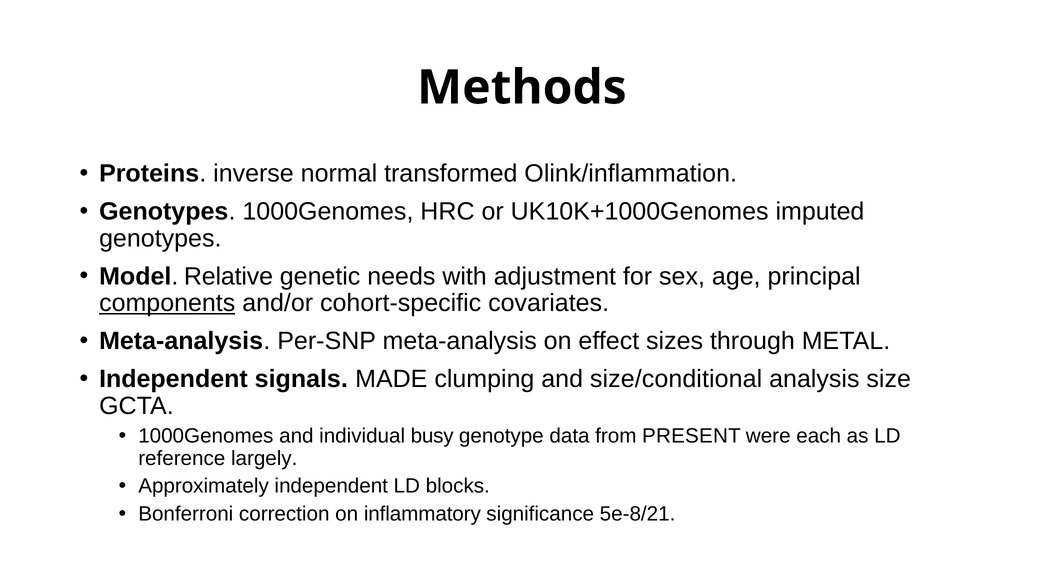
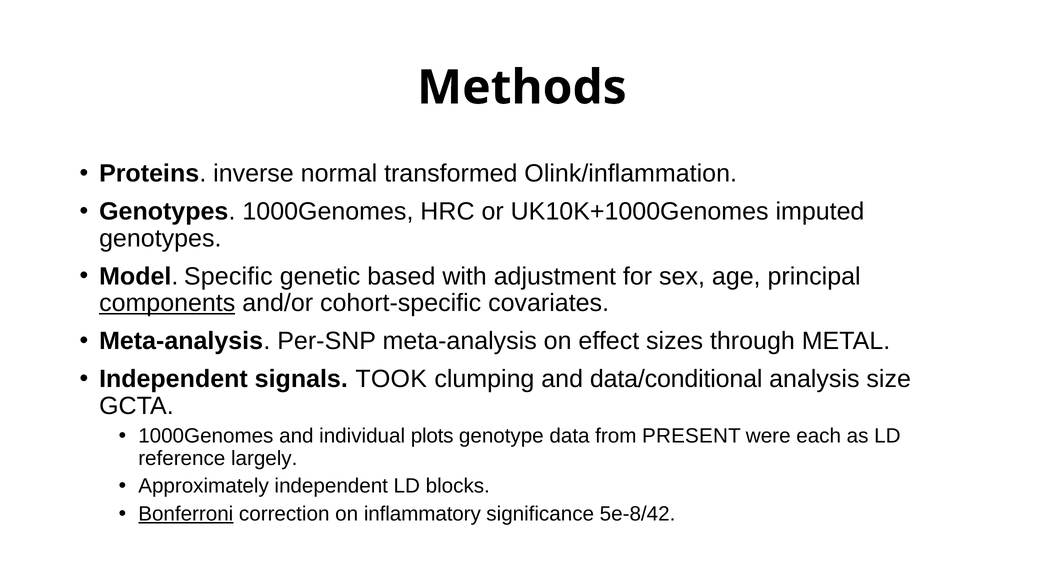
Relative: Relative -> Specific (228, 276)
needs: needs -> based (401, 276)
MADE: MADE -> TOOK (391, 379)
size/conditional: size/conditional -> data/conditional (676, 379)
busy: busy -> plots (432, 436)
Bonferroni underline: none -> present (186, 514)
5e-8/21: 5e-8/21 -> 5e-8/42 (638, 514)
